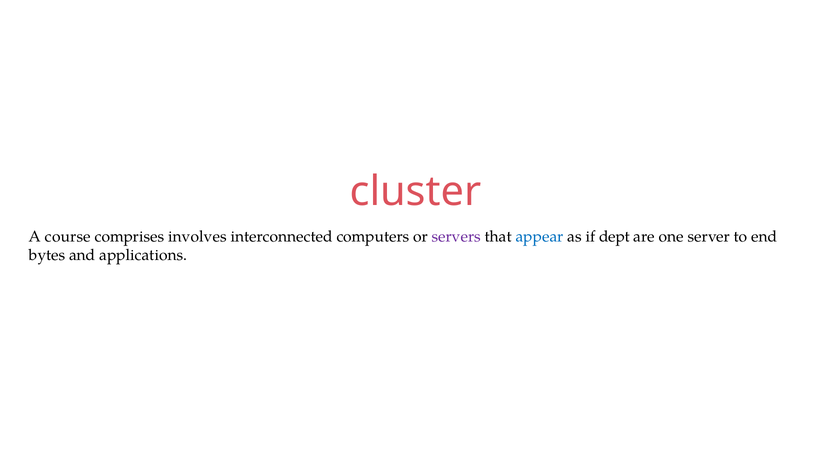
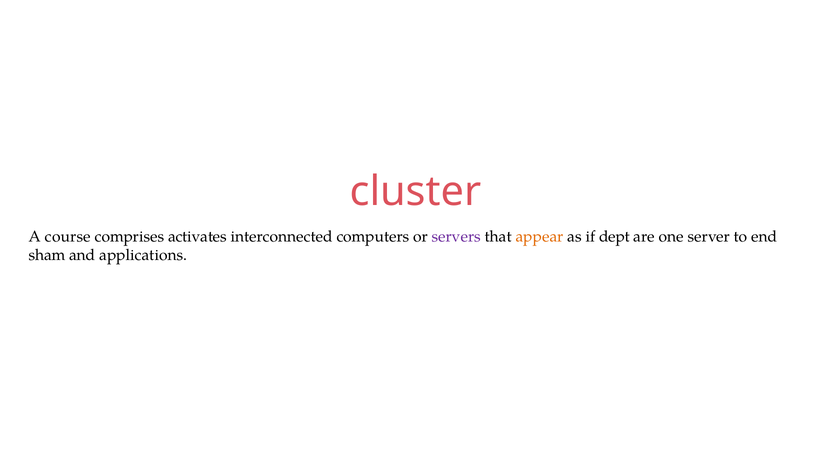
involves: involves -> activates (197, 237)
appear colour: blue -> orange (540, 237)
bytes: bytes -> sham (47, 256)
